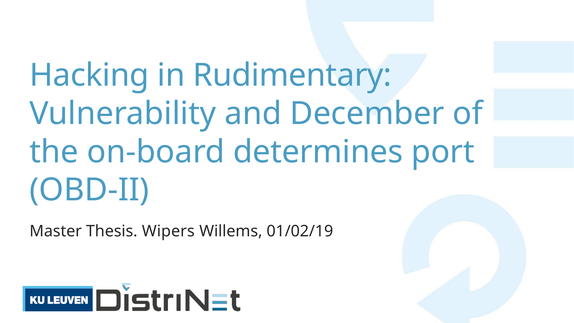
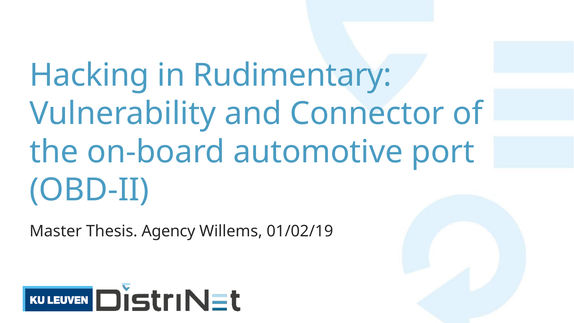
December: December -> Connector (367, 113)
determines: determines -> automotive (318, 152)
Wipers: Wipers -> Agency (168, 231)
